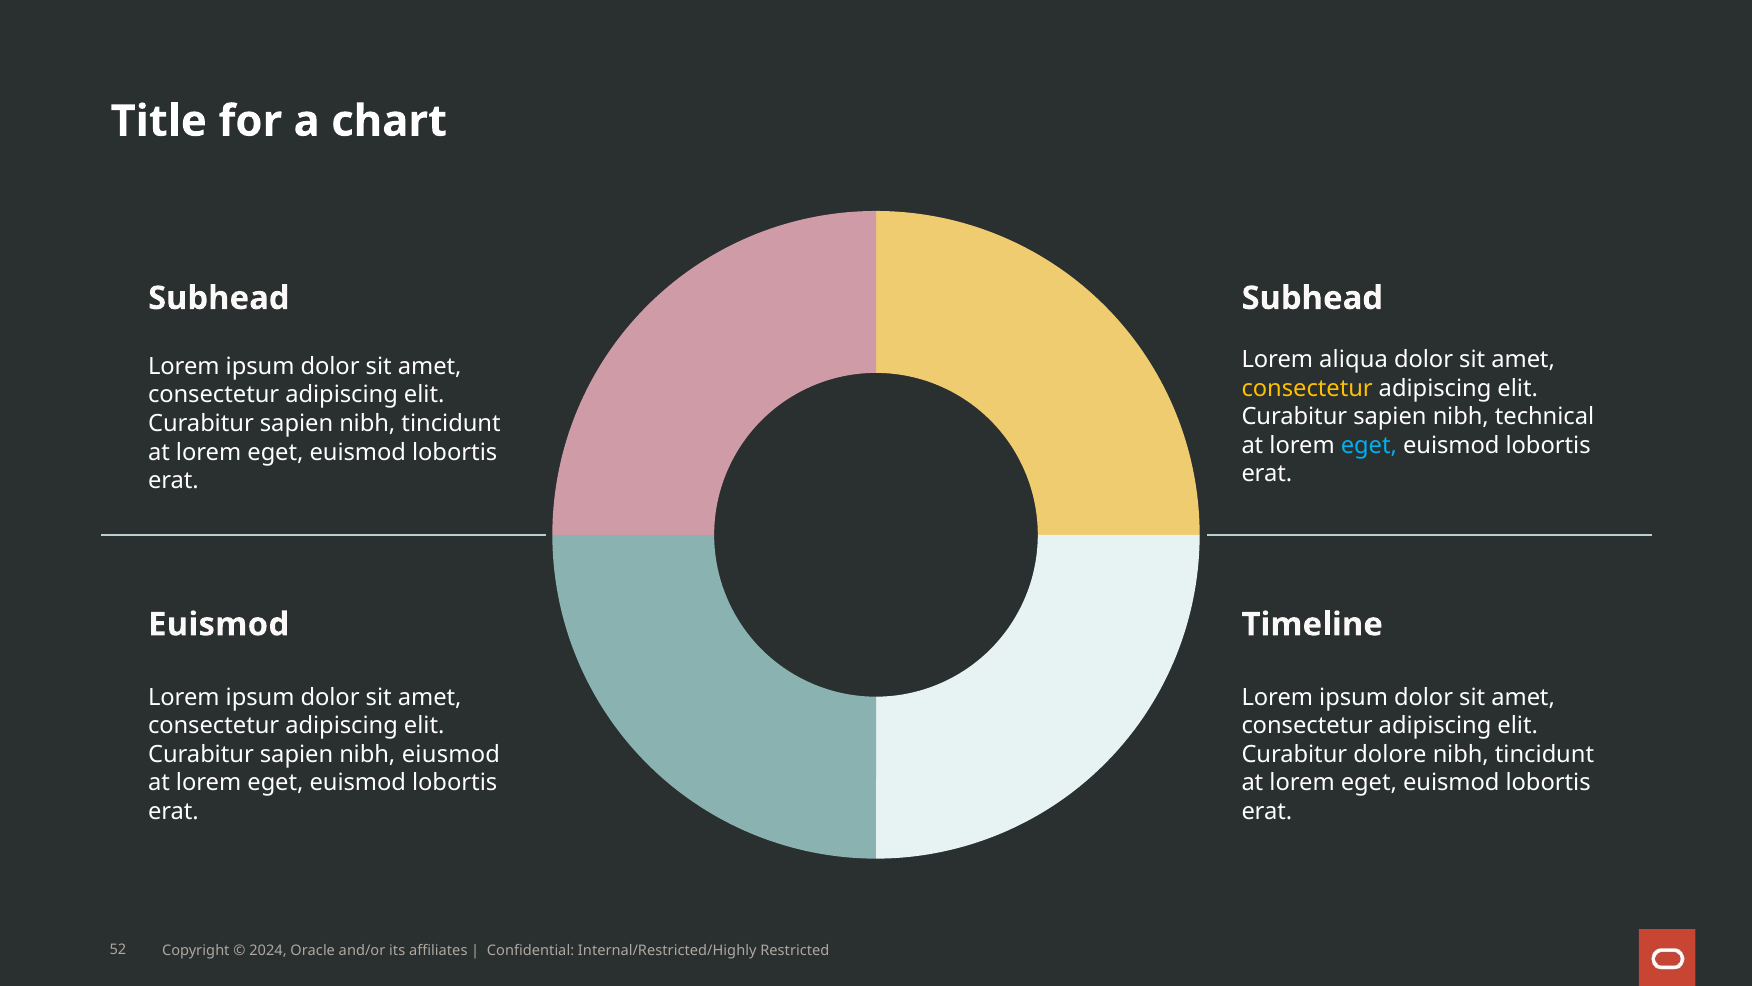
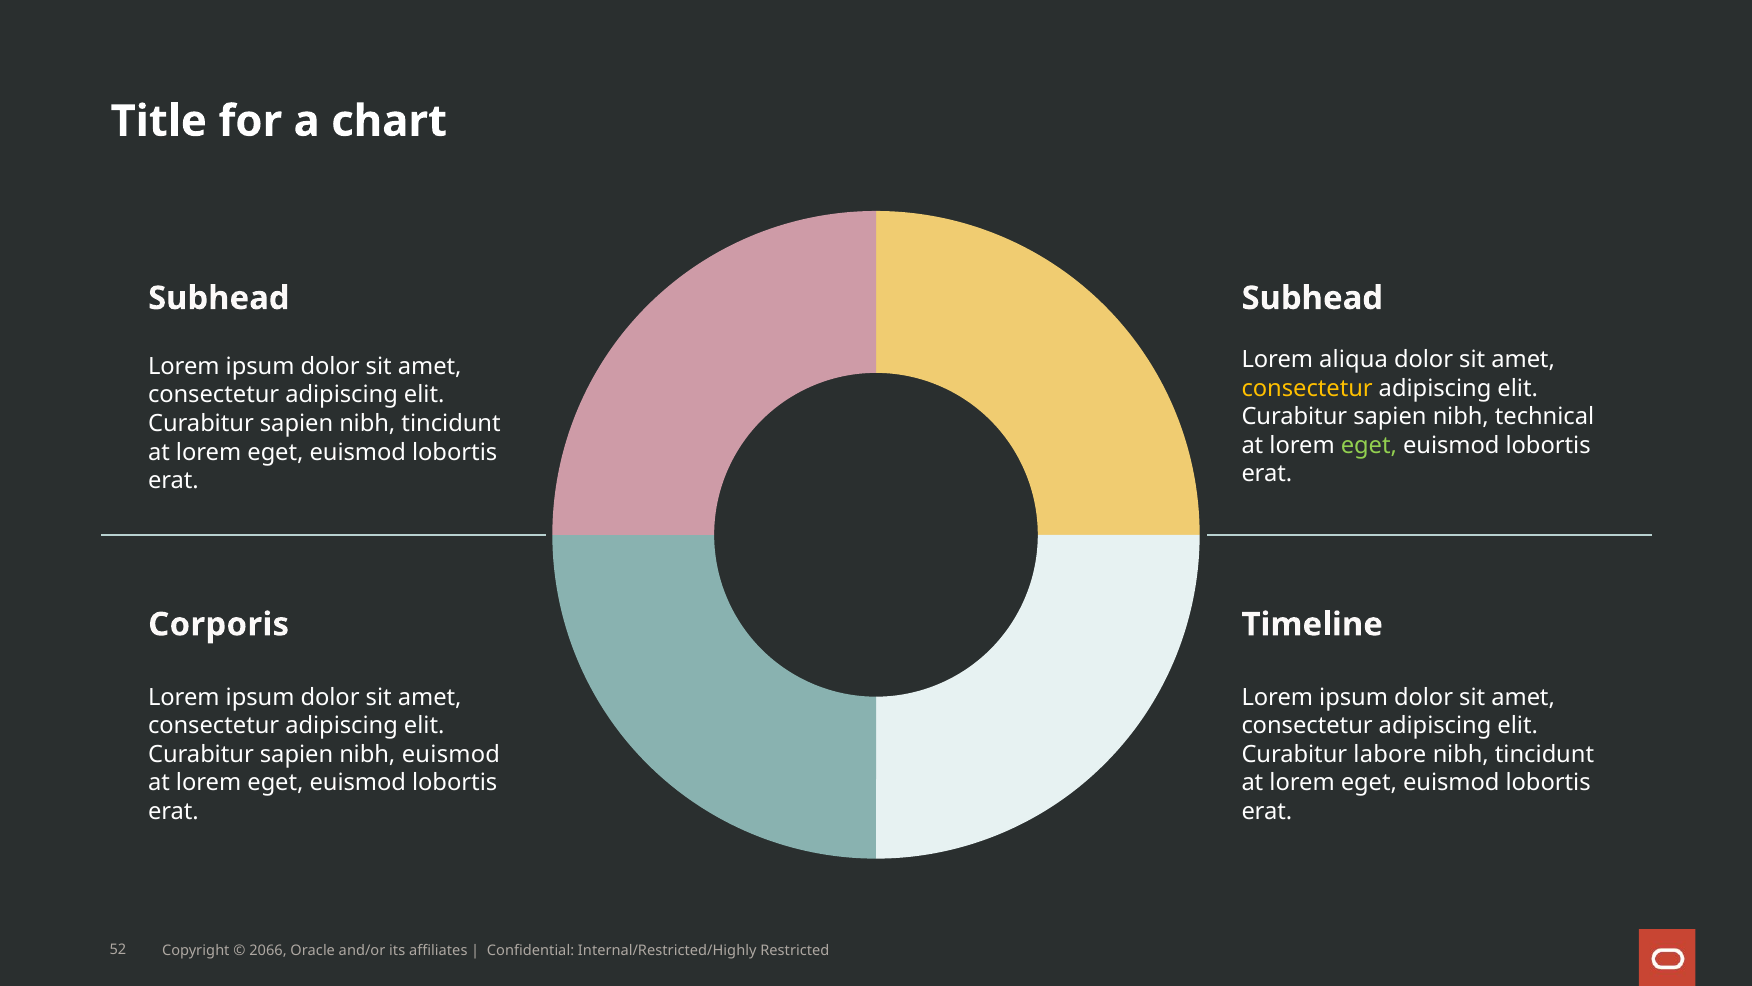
eget colour: light blue -> light green (1369, 445)
Euismod: Euismod -> Corporis (219, 624)
nibh eiusmod: eiusmod -> euismod (451, 754)
dolore: dolore -> labore (1390, 754)
2024: 2024 -> 2066 (268, 950)
